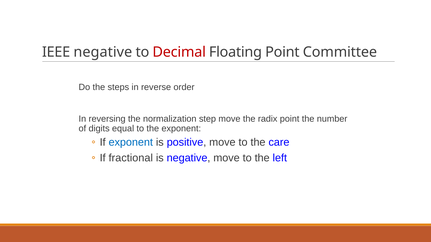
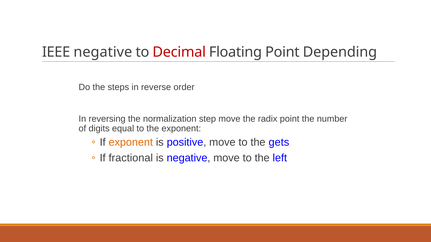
Committee: Committee -> Depending (340, 52)
exponent colour: blue -> orange (131, 143)
care: care -> gets (279, 143)
